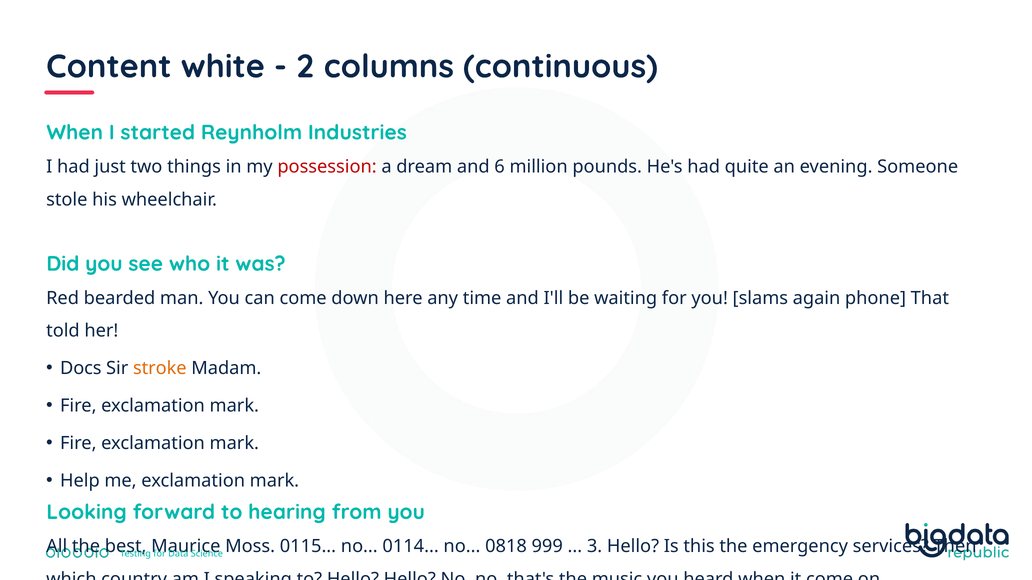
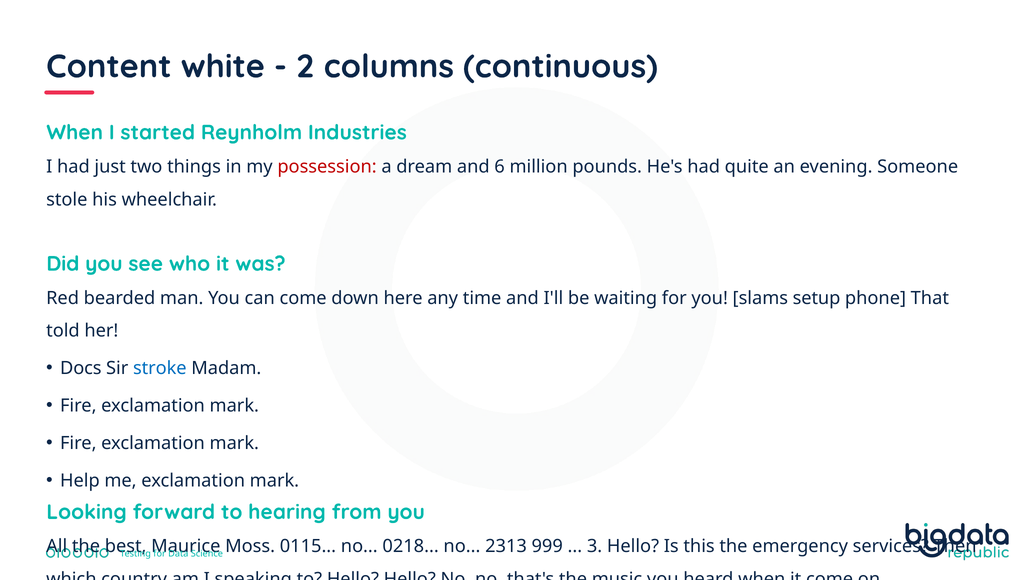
slams again: again -> setup (817, 298)
stroke colour: orange -> blue (160, 369)
0114: 0114 -> 0218 (411, 547)
0818: 0818 -> 2313 (506, 547)
